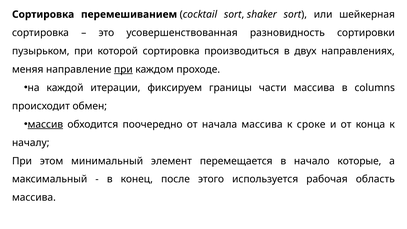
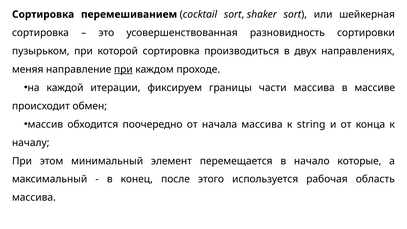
columns: columns -> массиве (375, 88)
массив underline: present -> none (45, 124)
сроке: сроке -> string (311, 124)
